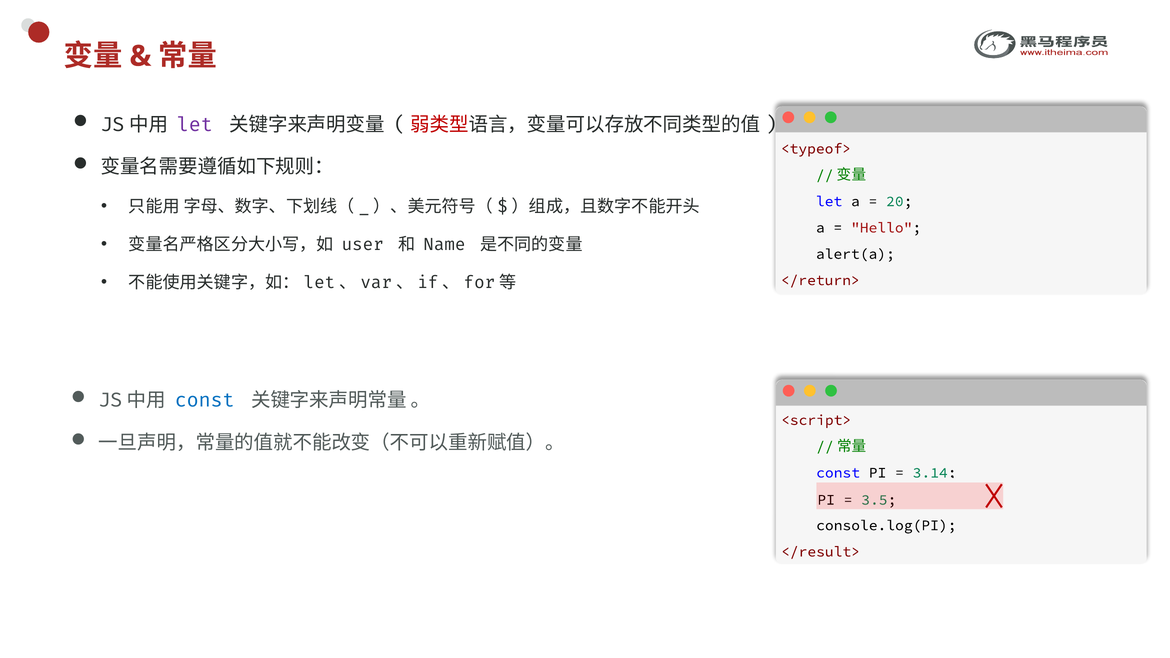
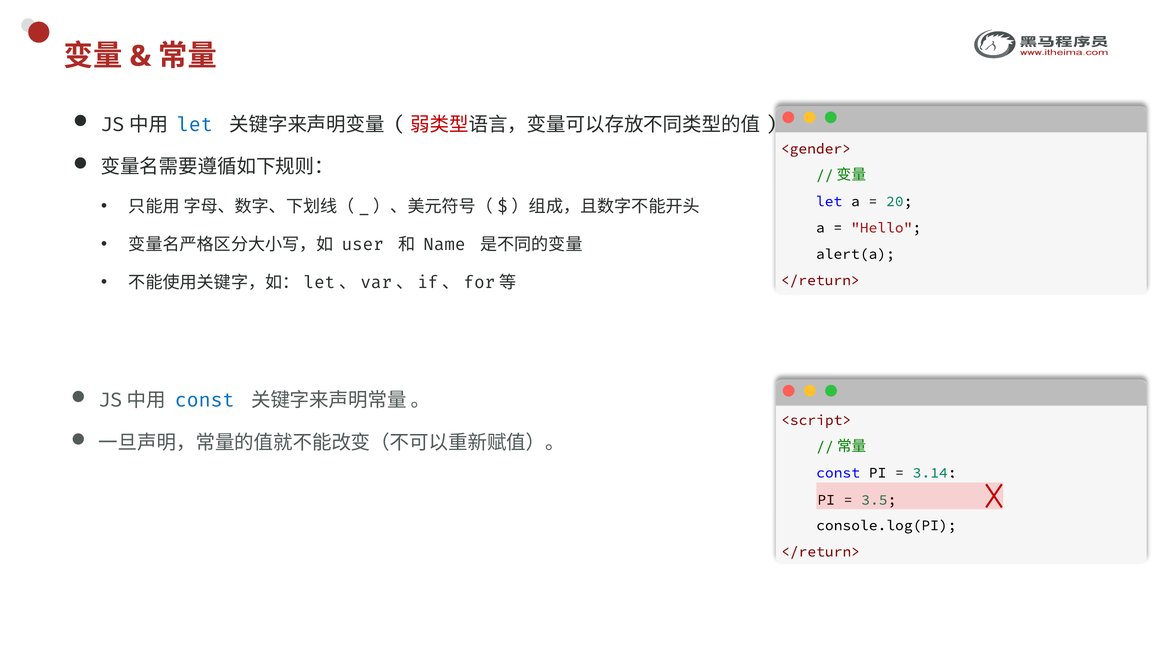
let colour: purple -> blue (195, 125)
<typeof>: <typeof> -> <gender> (816, 149)
</result>: </result> -> </return> (821, 552)
